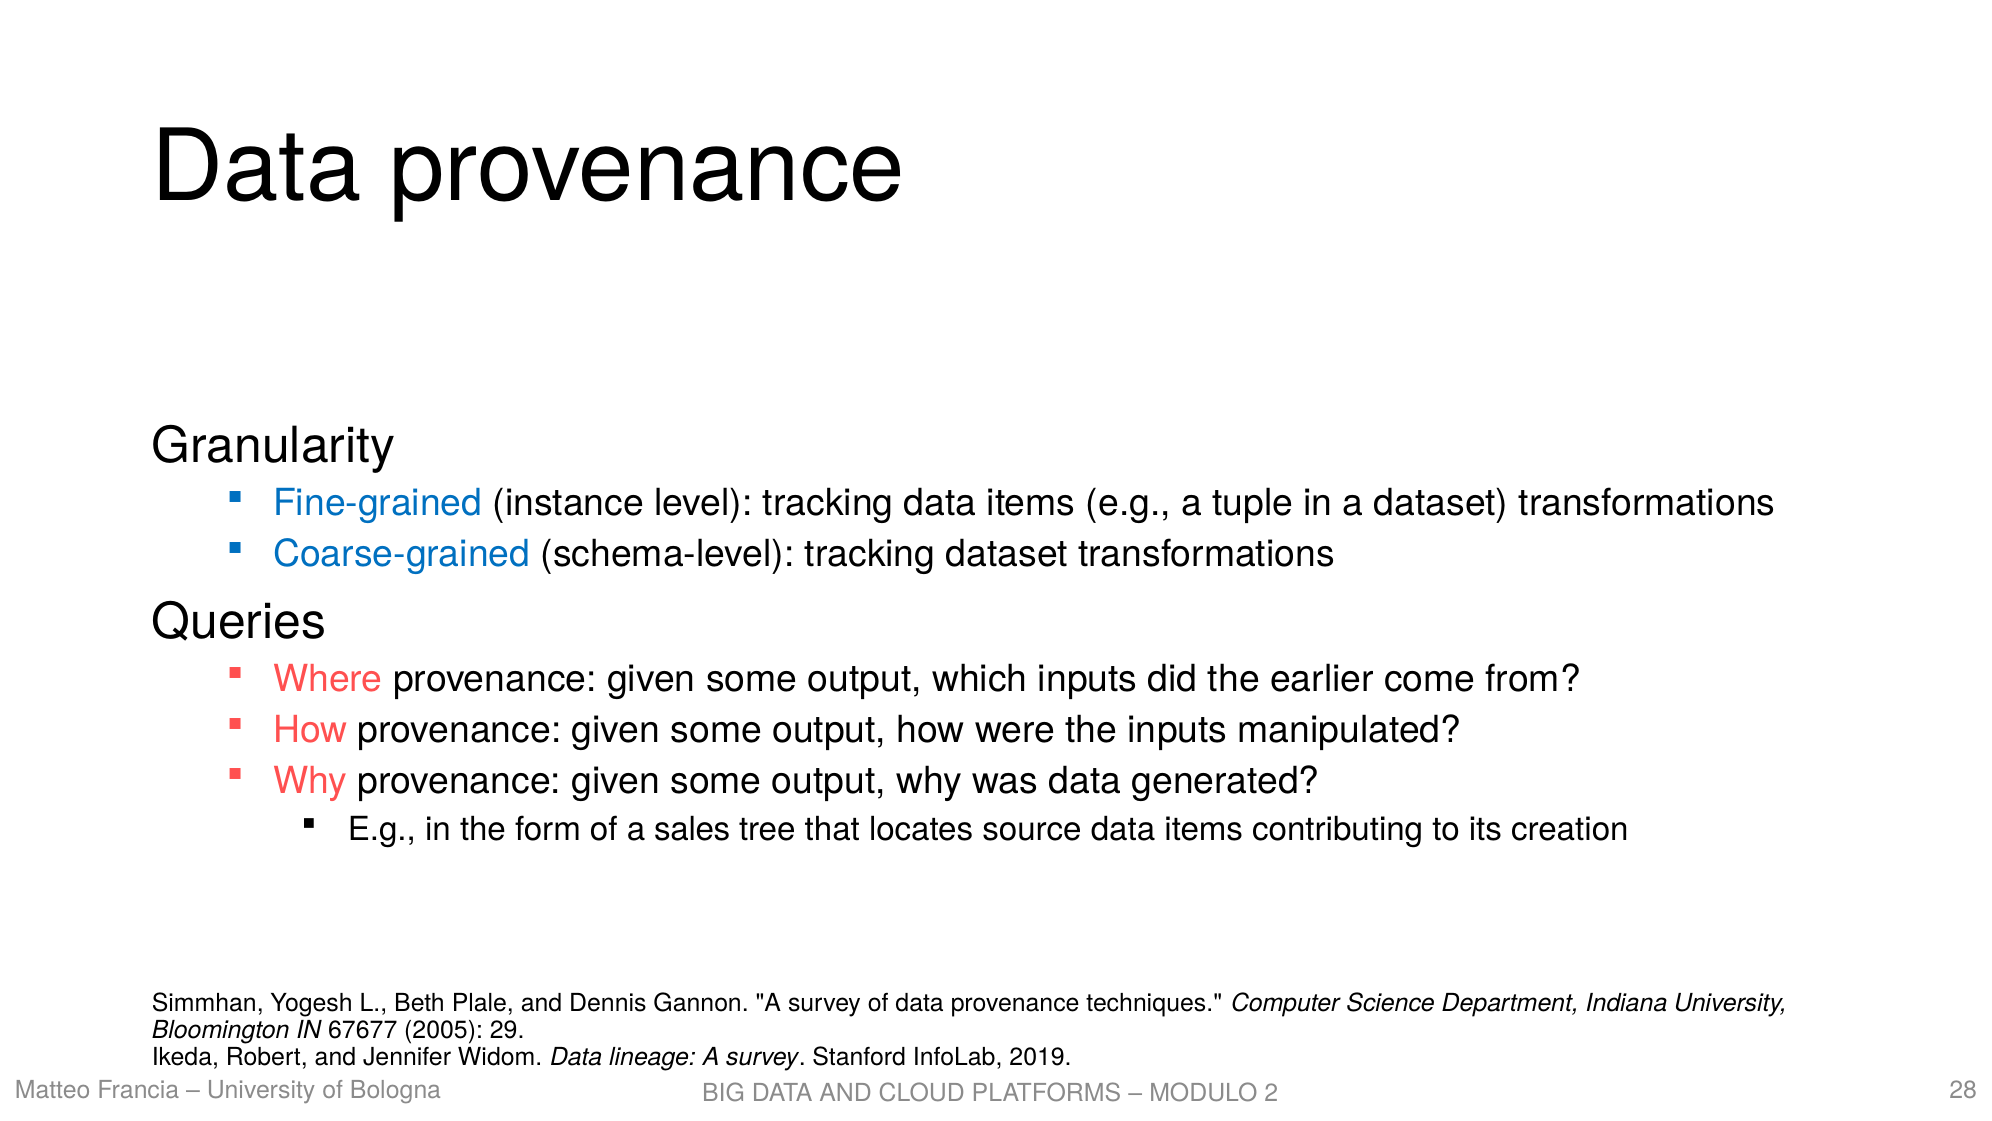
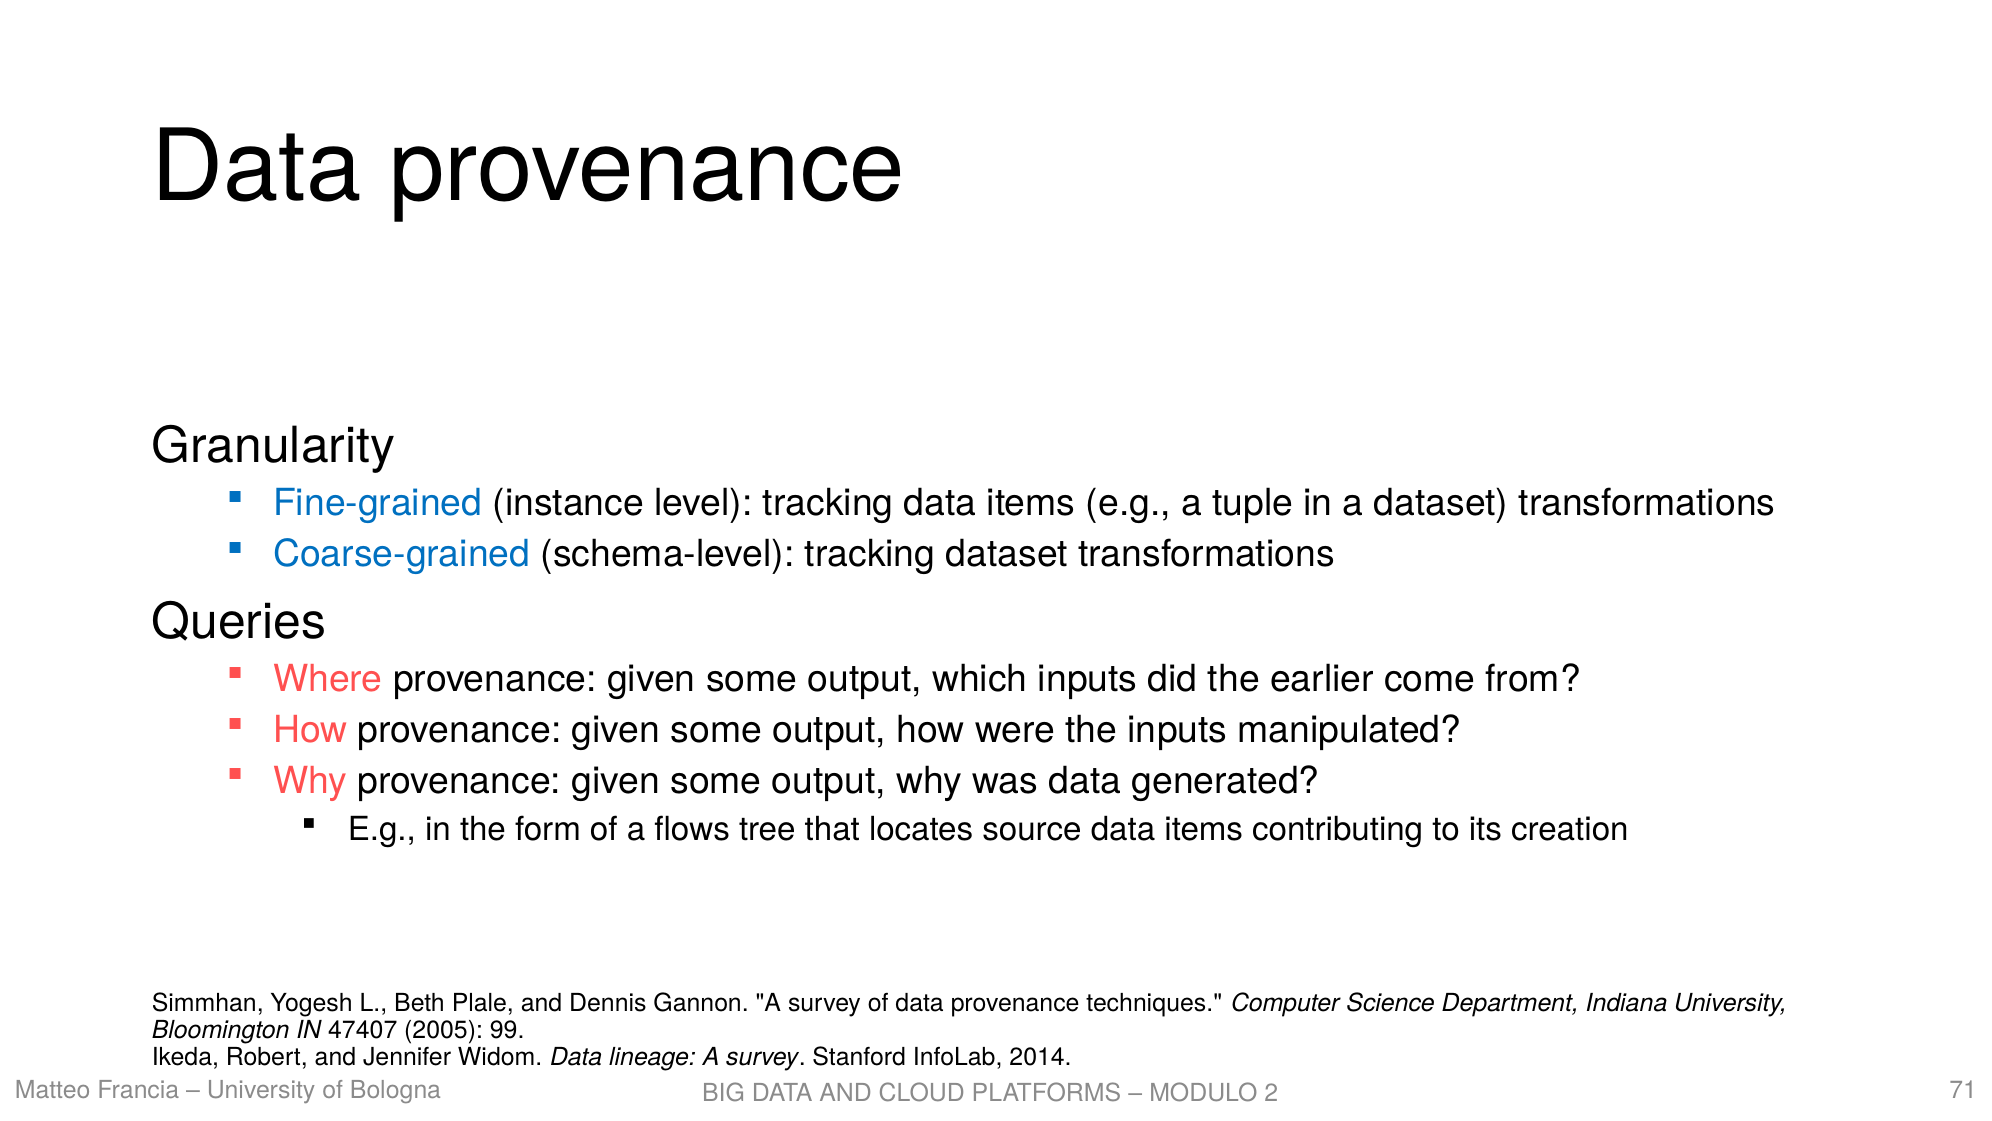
sales: sales -> flows (692, 829)
67677: 67677 -> 47407 (363, 1029)
29: 29 -> 99 (507, 1029)
2019: 2019 -> 2014 (1041, 1056)
28: 28 -> 71 (1963, 1090)
